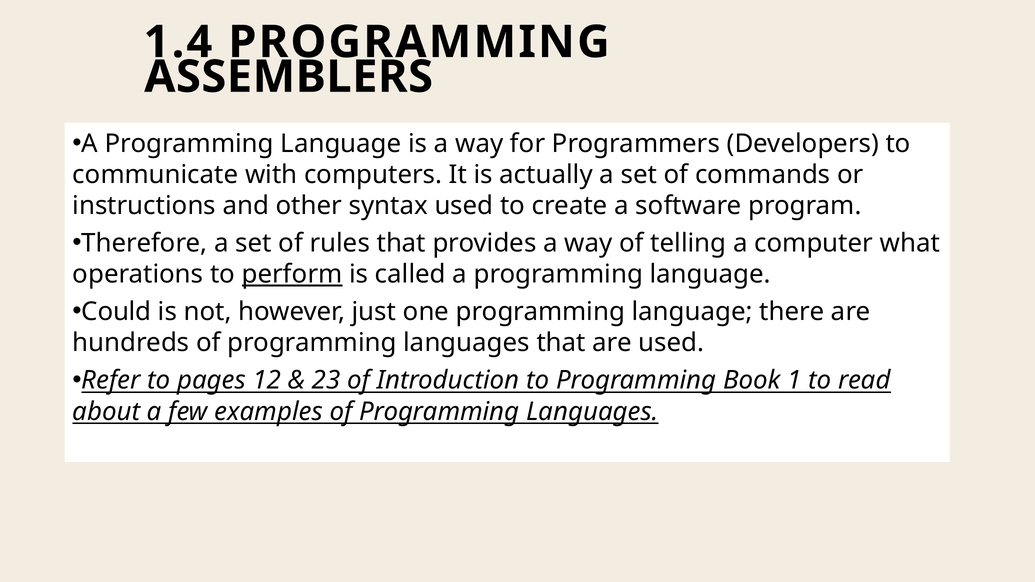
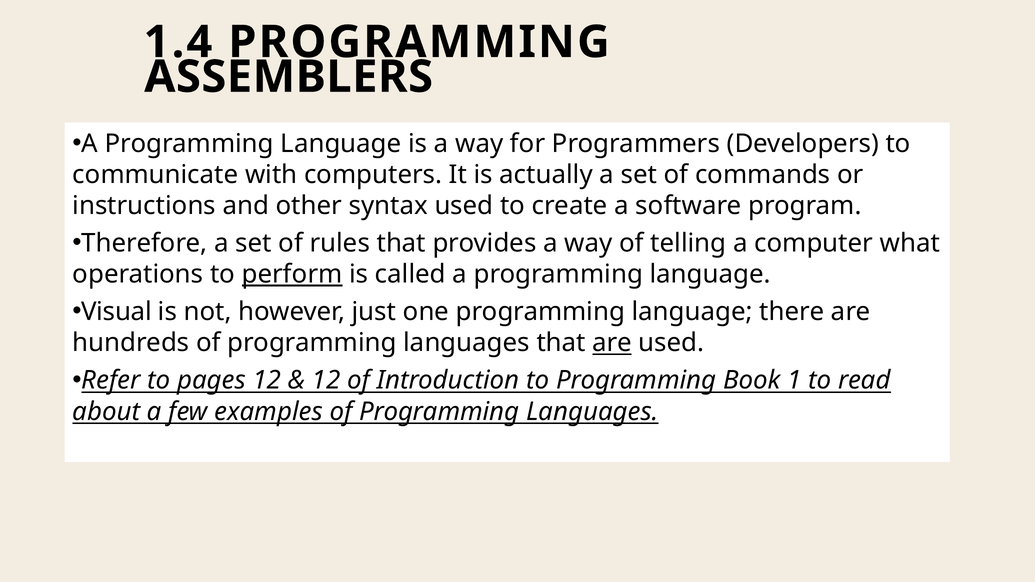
Could: Could -> Visual (116, 312)
are underline: none -> present (612, 343)
23: 23 -> 12 (326, 381)
